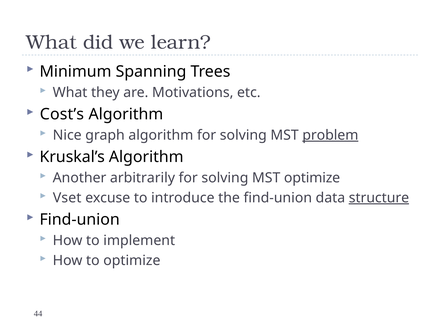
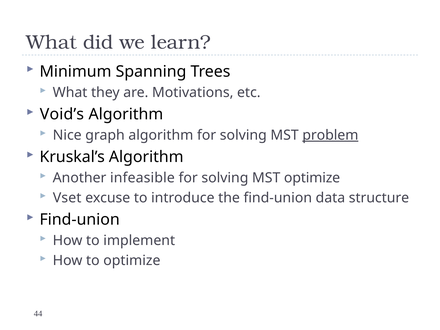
Cost’s: Cost’s -> Void’s (62, 114)
arbitrarily: arbitrarily -> infeasible (142, 178)
structure underline: present -> none (379, 198)
